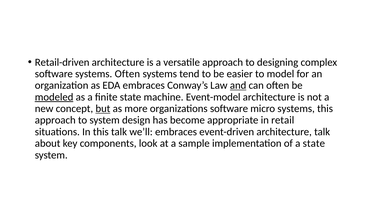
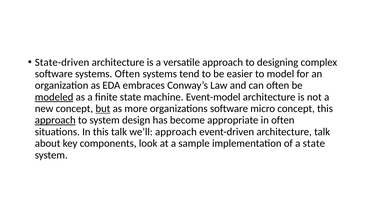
Retail-driven: Retail-driven -> State-driven (62, 62)
and underline: present -> none (238, 85)
micro systems: systems -> concept (296, 108)
approach underline: none -> present (55, 120)
in retail: retail -> often (283, 120)
we’ll embraces: embraces -> approach (176, 131)
